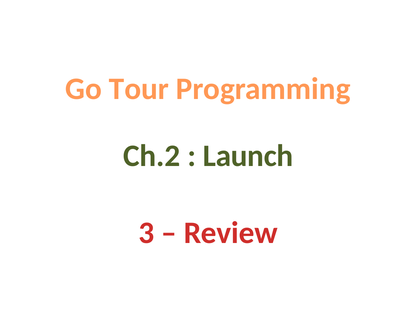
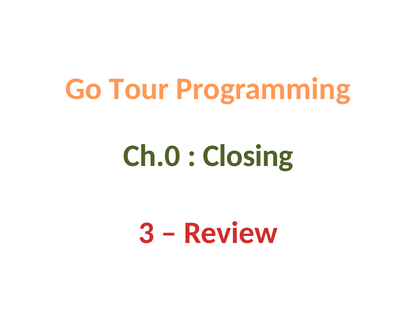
Ch.2: Ch.2 -> Ch.0 (152, 156)
Launch: Launch -> Closing (248, 156)
